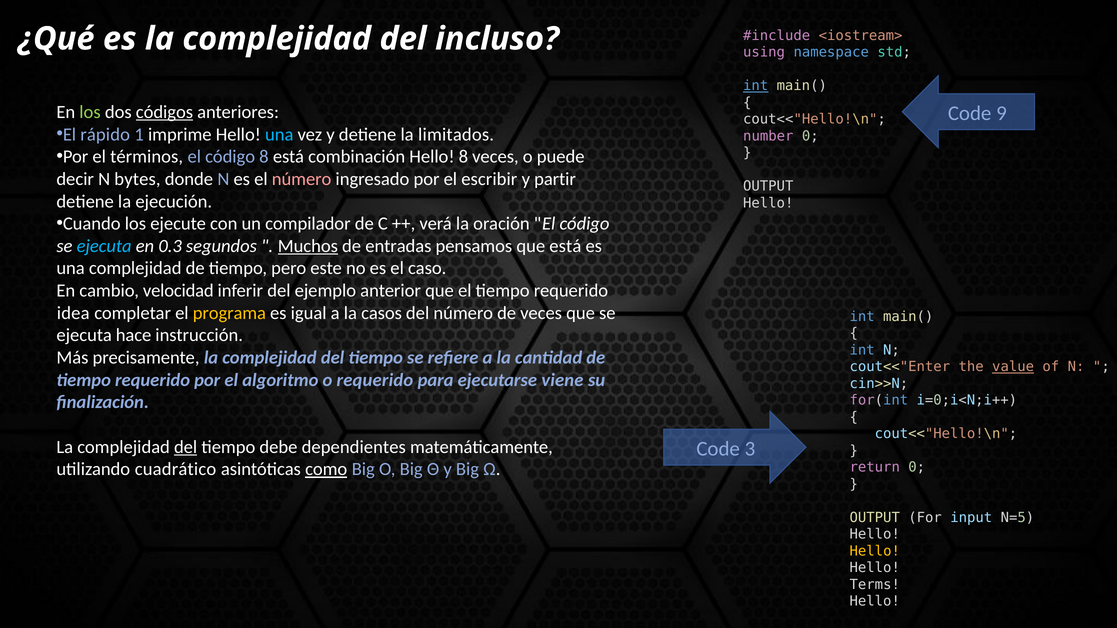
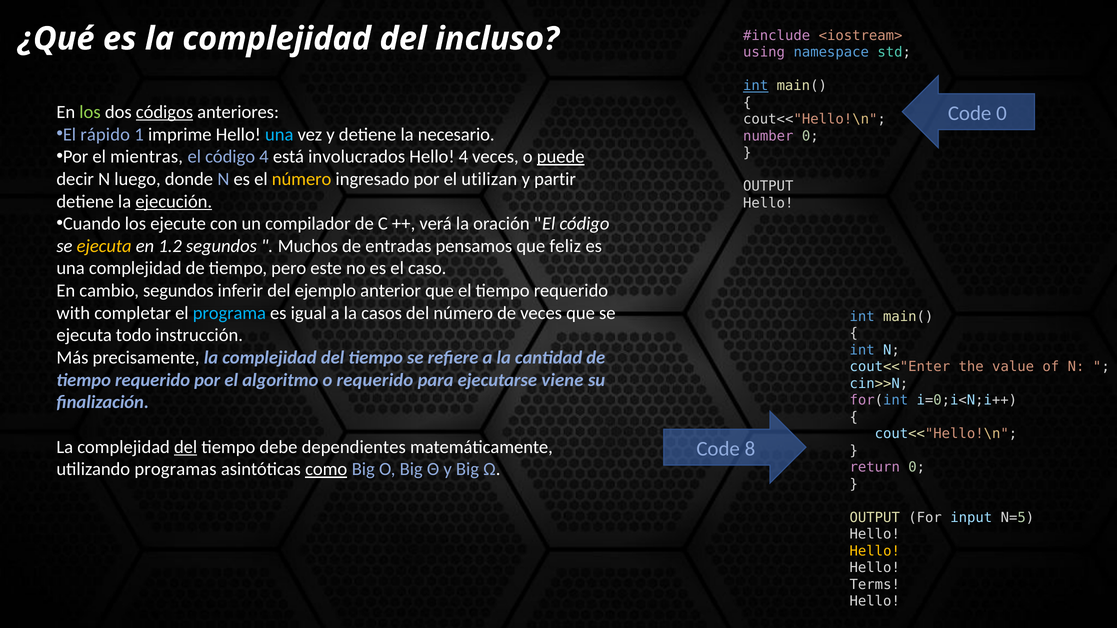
Code 9: 9 -> 0 (1001, 113)
limitados: limitados -> necesario (456, 134)
términos: términos -> mientras (147, 157)
código 8: 8 -> 4 (264, 157)
combinación: combinación -> involucrados (357, 157)
Hello 8: 8 -> 4 (463, 157)
puede underline: none -> present (561, 157)
bytes: bytes -> luego (138, 179)
número colour: pink -> yellow (302, 179)
escribir: escribir -> utilizan (489, 179)
ejecución underline: none -> present (174, 201)
ejecuta colour: light blue -> yellow (104, 246)
0.3: 0.3 -> 1.2 (170, 246)
Muchos underline: present -> none (308, 246)
que está: está -> feliz (565, 246)
cambio velocidad: velocidad -> segundos (178, 291)
idea: idea -> with (73, 313)
programa colour: yellow -> light blue (229, 313)
hace: hace -> todo (134, 335)
value underline: present -> none (1013, 367)
3: 3 -> 8 (750, 449)
cuadrático: cuadrático -> programas (176, 469)
